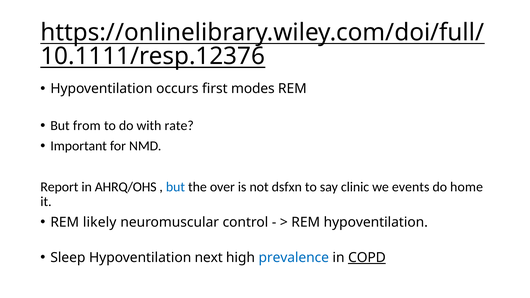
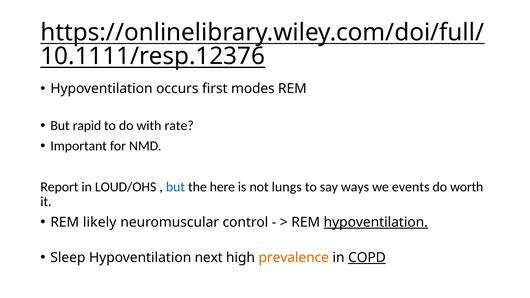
from: from -> rapid (87, 126)
AHRQ/OHS: AHRQ/OHS -> LOUD/OHS (126, 187)
over: over -> here (222, 187)
dsfxn: dsfxn -> lungs (287, 187)
clinic: clinic -> ways (355, 187)
home: home -> worth (467, 187)
hypoventilation underline: none -> present (376, 222)
prevalence colour: blue -> orange (294, 258)
